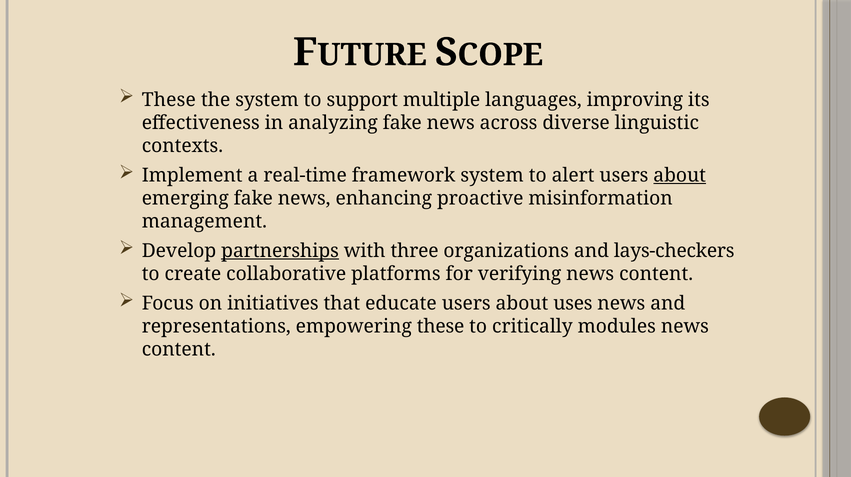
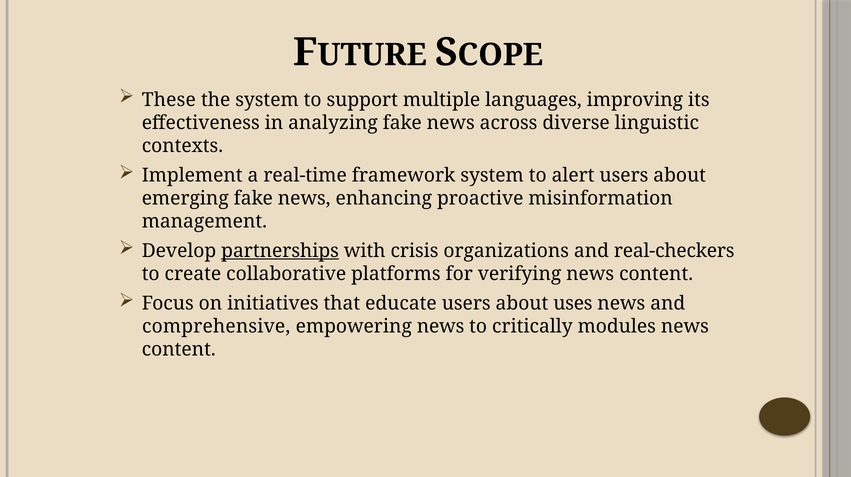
about underline: present -> none (680, 175)
three: three -> crisis (415, 251)
lays-checkers: lays-checkers -> real-checkers (674, 251)
representations: representations -> comprehensive (216, 326)
empowering these: these -> news (441, 326)
